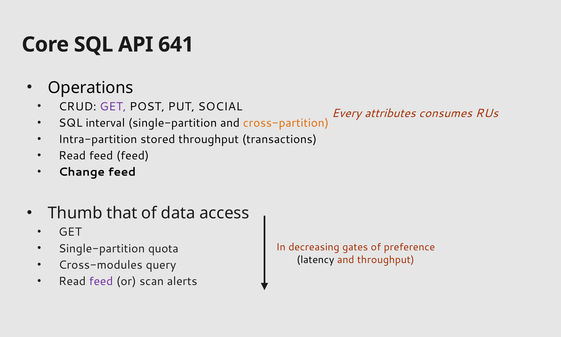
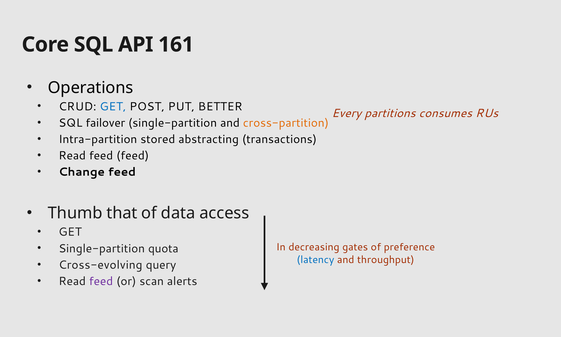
641: 641 -> 161 (176, 45)
GET colour: purple -> blue (113, 106)
SOCIAL: SOCIAL -> BETTER (220, 106)
attributes: attributes -> partitions (390, 113)
interval: interval -> failover (105, 123)
stored throughput: throughput -> abstracting (209, 139)
latency colour: black -> blue (315, 259)
Cross-modules: Cross-modules -> Cross-evolving (100, 265)
